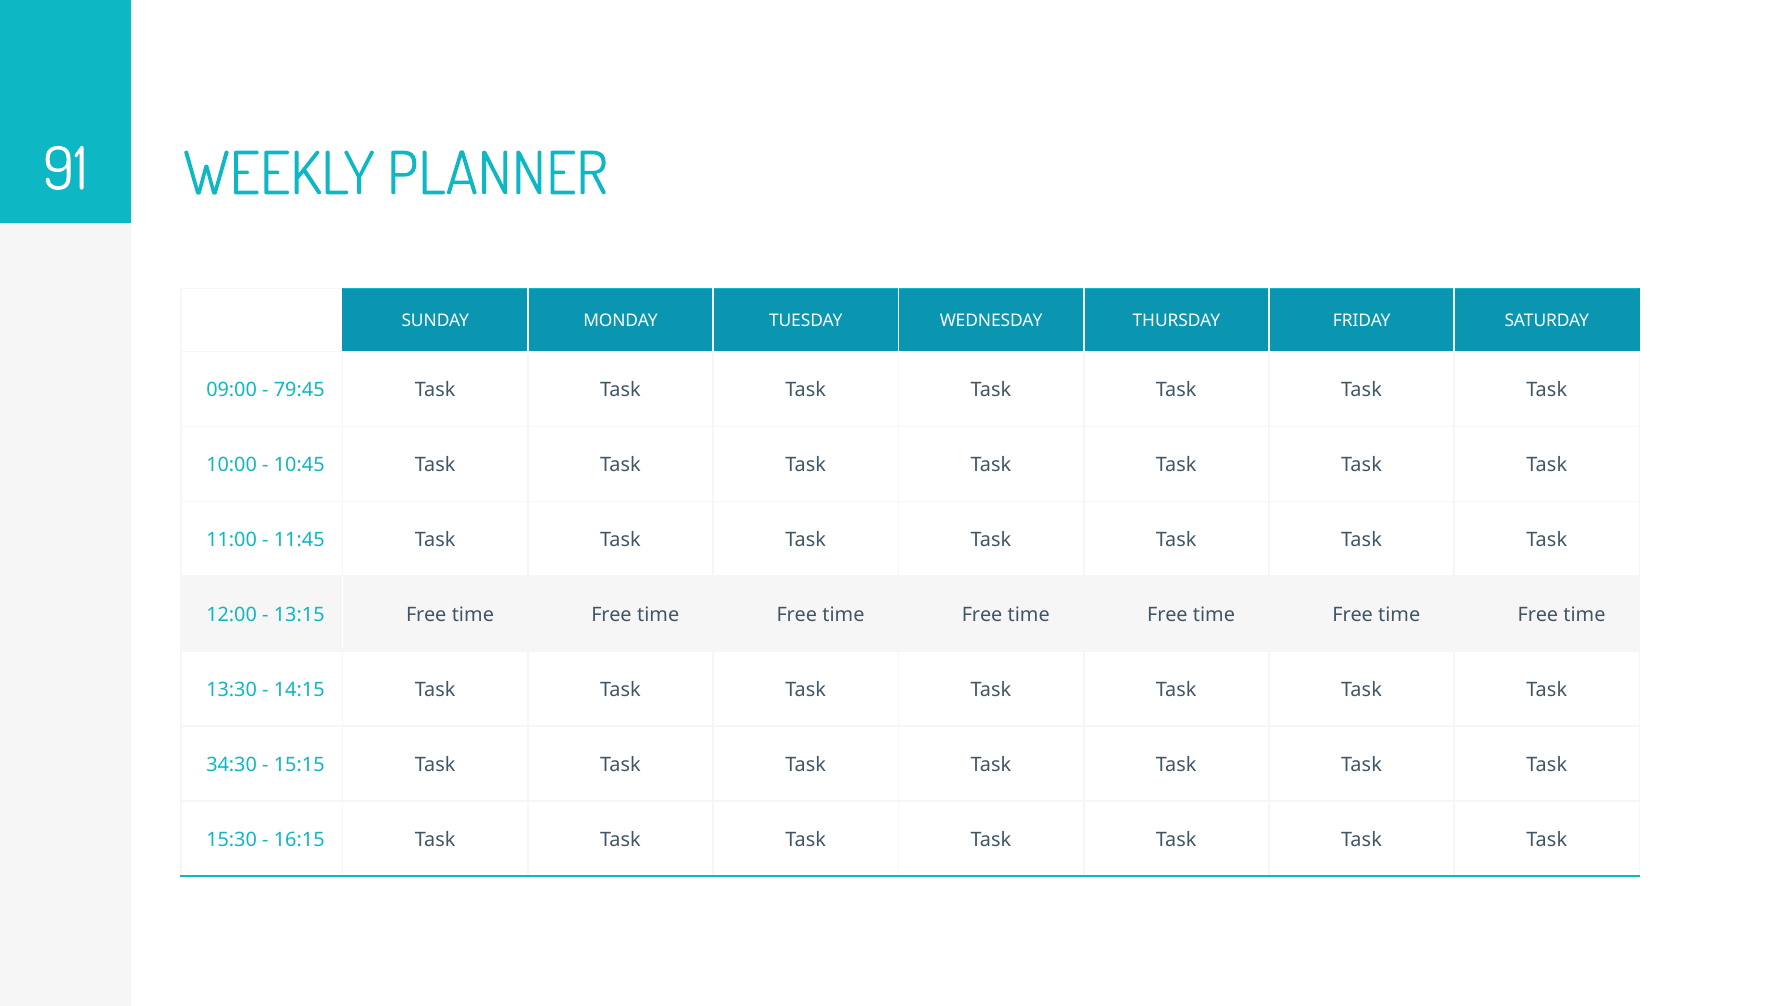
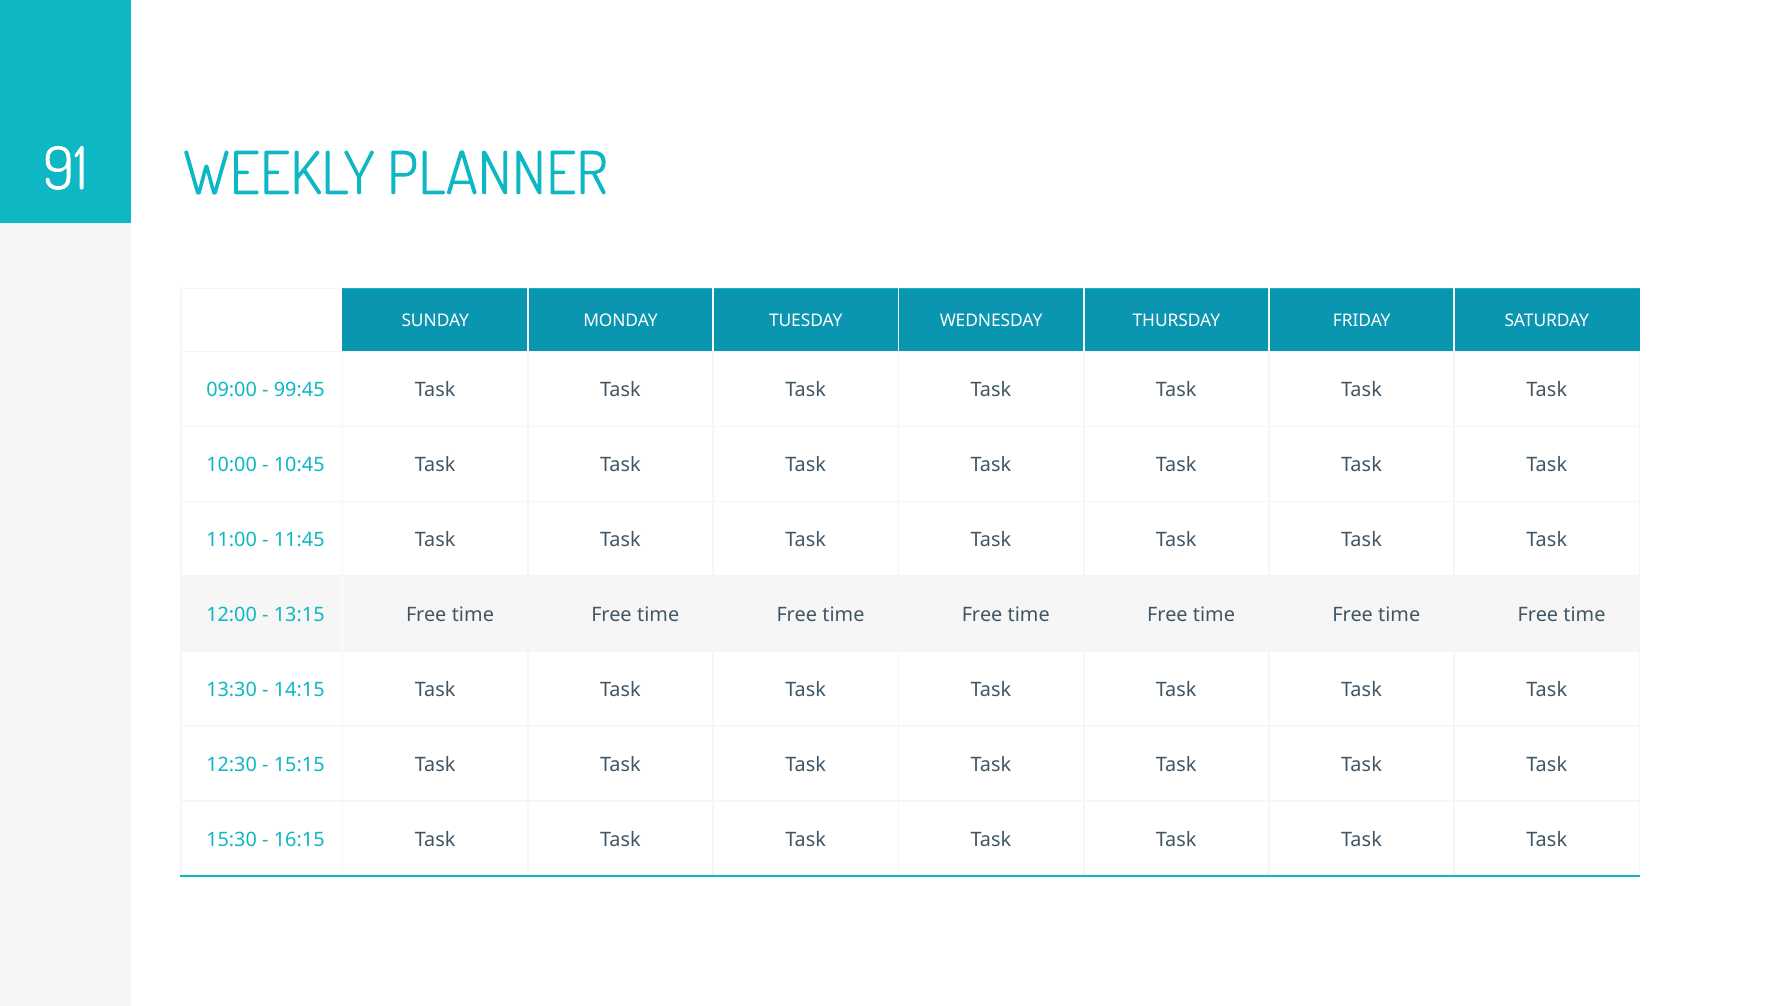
79:45: 79:45 -> 99:45 (299, 390)
34:30: 34:30 -> 12:30 (232, 765)
